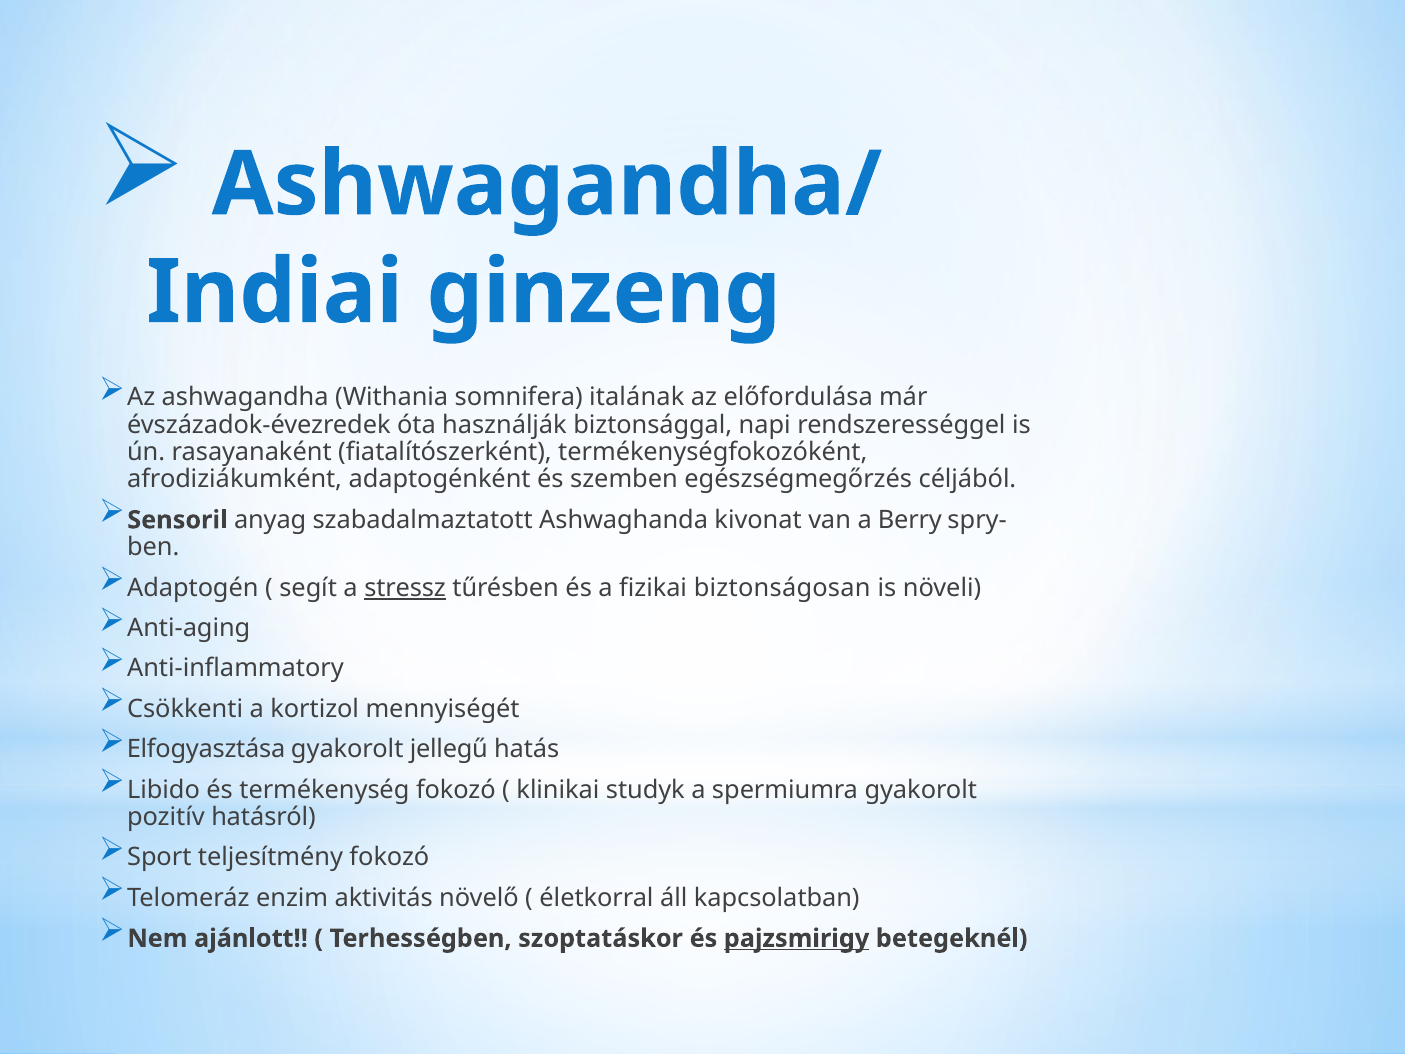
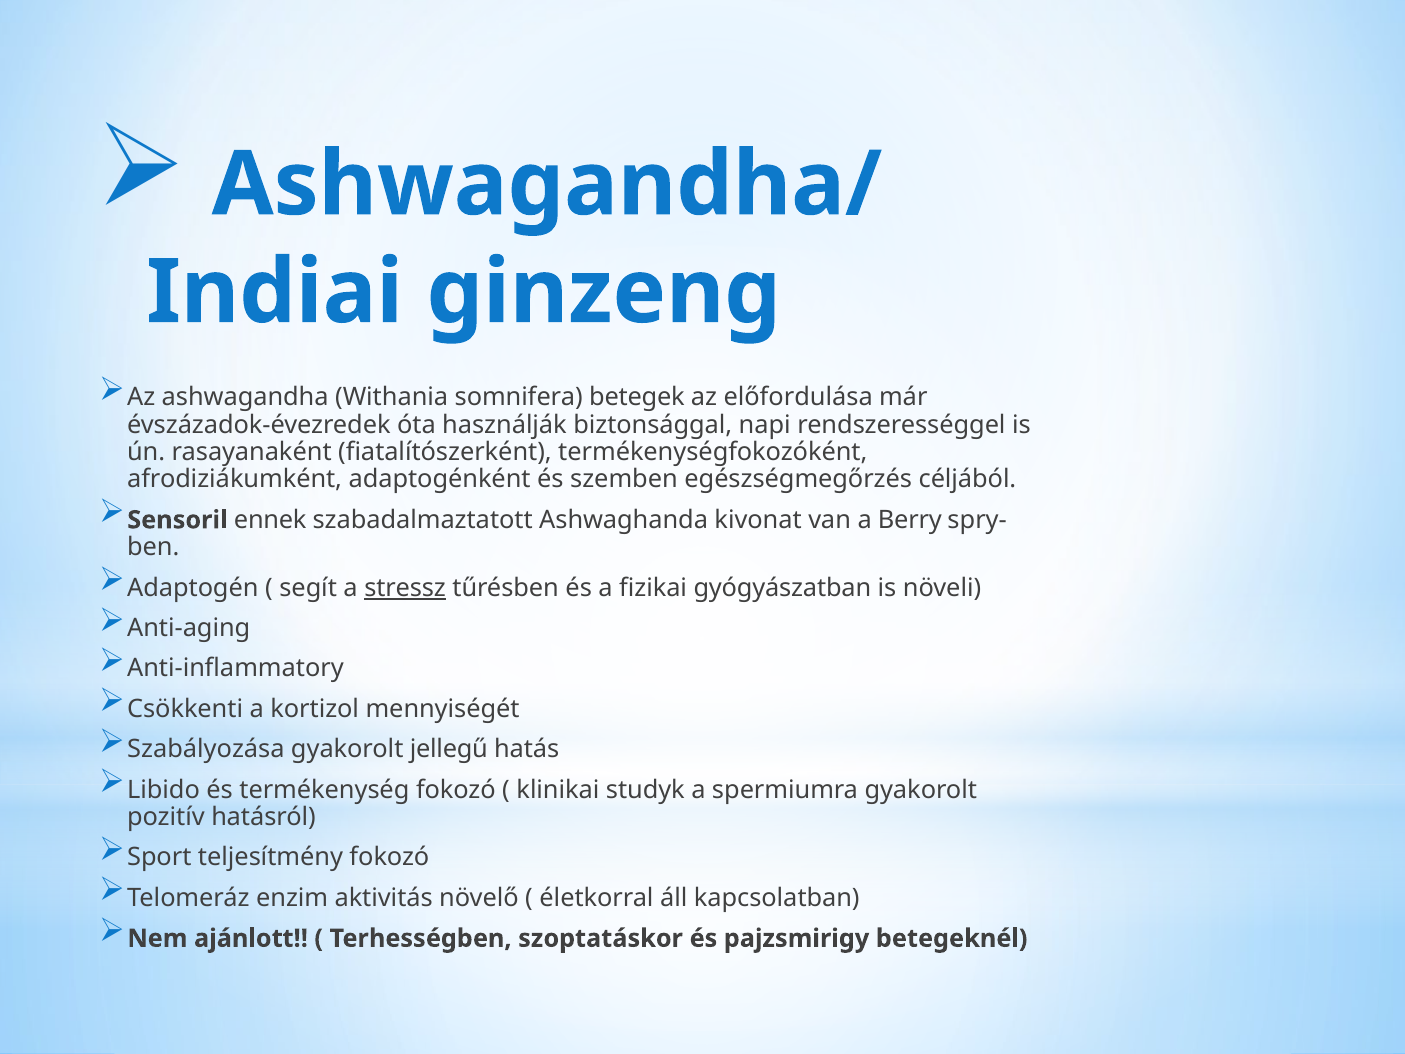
italának: italának -> betegek (637, 397)
anyag: anyag -> ennek (270, 520)
biztonságosan: biztonságosan -> gyógyászatban (782, 588)
Elfogyasztása: Elfogyasztása -> Szabályozása (206, 749)
pajzsmirigy underline: present -> none (797, 938)
